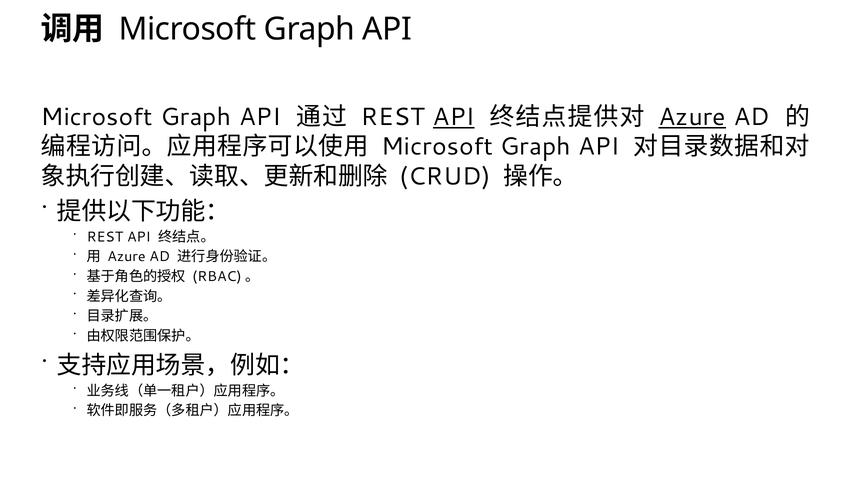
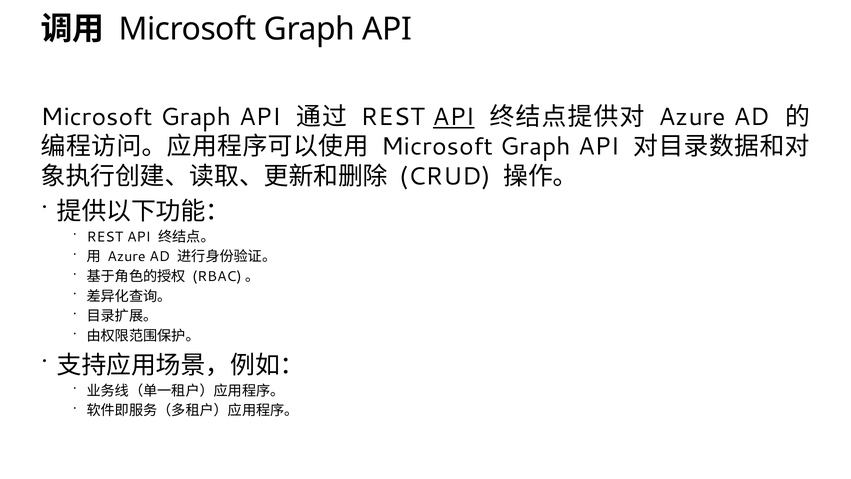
Azure underline: present -> none (692, 117)
